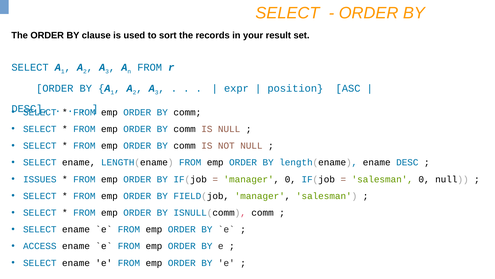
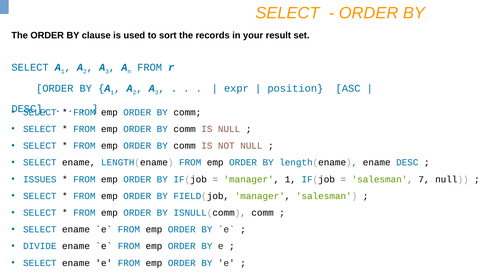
manager 0: 0 -> 1 (290, 179)
salesman 0: 0 -> 7 (424, 179)
ACCESS: ACCESS -> DIVIDE (40, 246)
